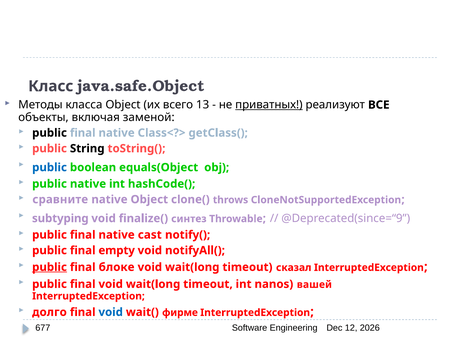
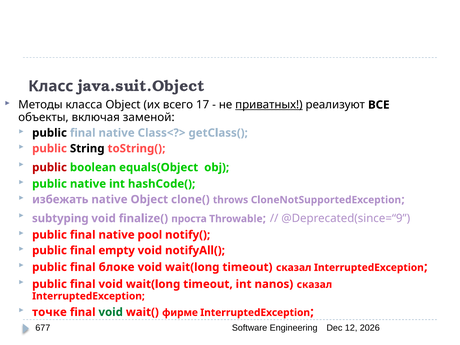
java.safe.Object: java.safe.Object -> java.suit.Object (141, 86)
13: 13 -> 17 (203, 105)
public colour: blue -> red (50, 167)
сравните: сравните -> избежать (60, 199)
синтез: синтез -> проста (189, 219)
cast: cast -> pool (150, 235)
public underline: present -> none (50, 267)
nanos вашей: вашей -> сказал (314, 285)
долго: долго -> точке (49, 312)
void colour: blue -> green (111, 312)
